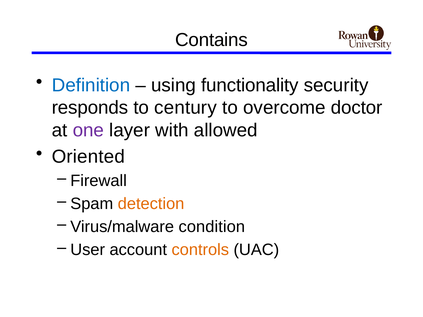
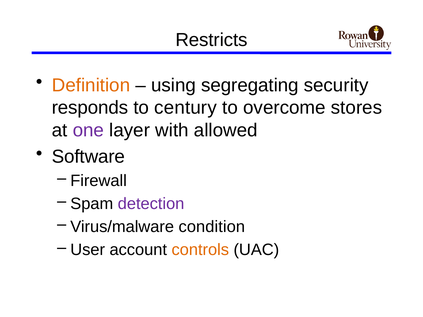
Contains: Contains -> Restricts (211, 40)
Definition colour: blue -> orange (91, 85)
functionality: functionality -> segregating (250, 85)
doctor: doctor -> stores (357, 108)
Oriented: Oriented -> Software (88, 157)
detection colour: orange -> purple (151, 204)
